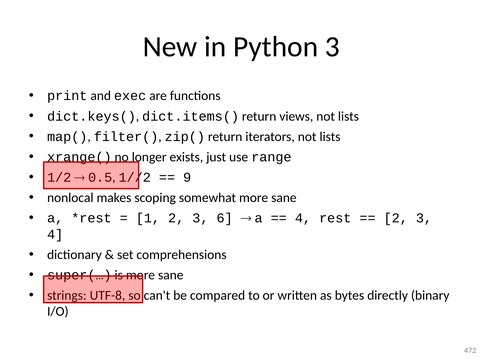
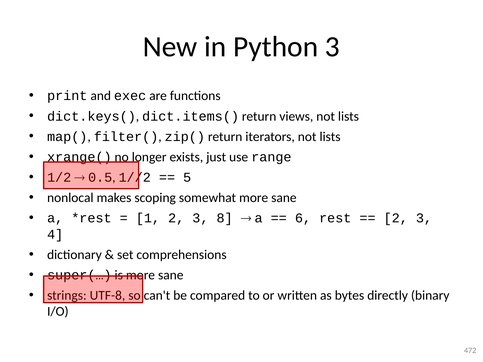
9: 9 -> 5 (187, 178)
6: 6 -> 8 (225, 218)
4: 4 -> 6 (303, 218)
